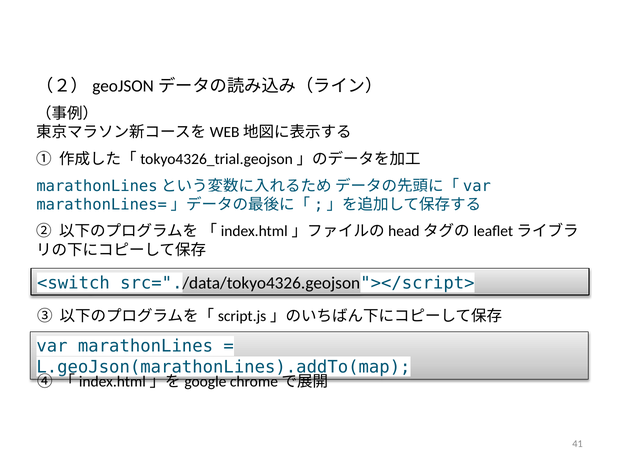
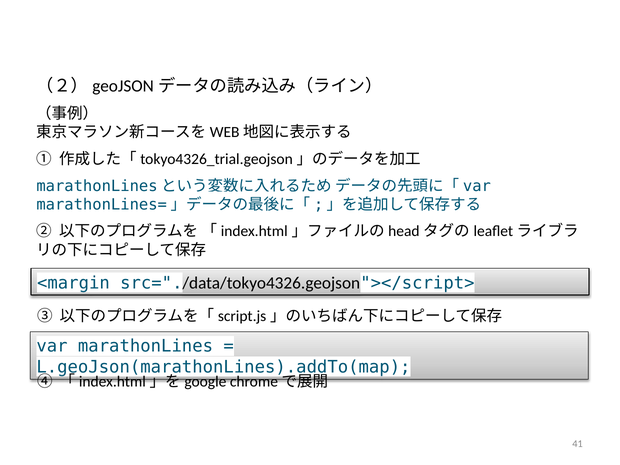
<switch: <switch -> <margin (73, 283)
